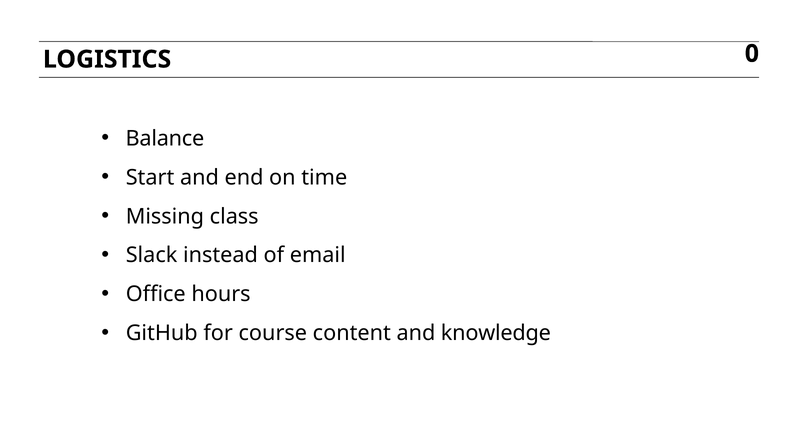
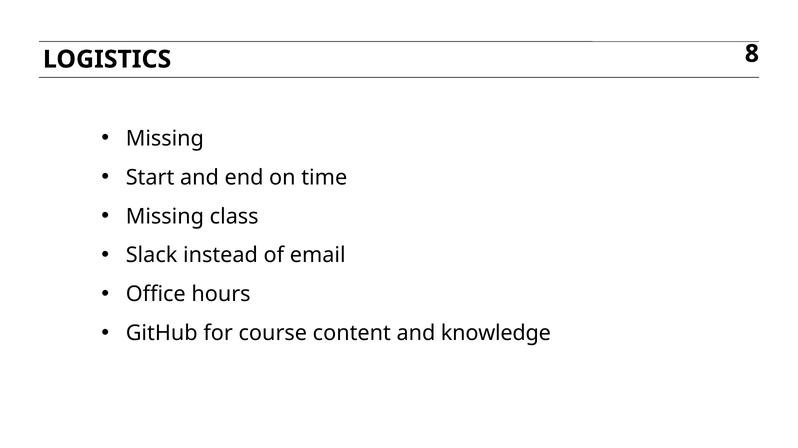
0: 0 -> 8 (752, 54)
Balance: Balance -> Missing (165, 138)
